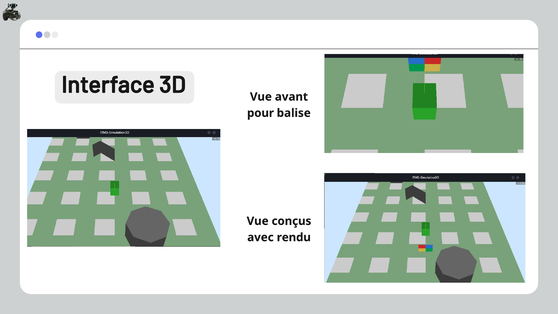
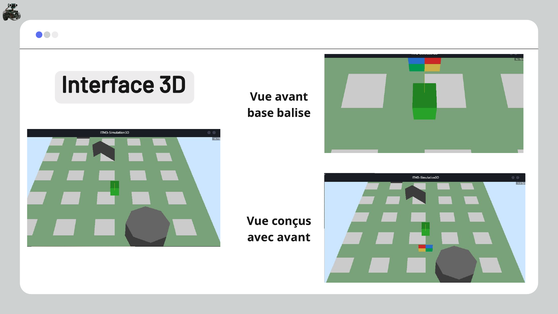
pour: pour -> base (261, 113)
avec rendu: rendu -> avant (294, 237)
